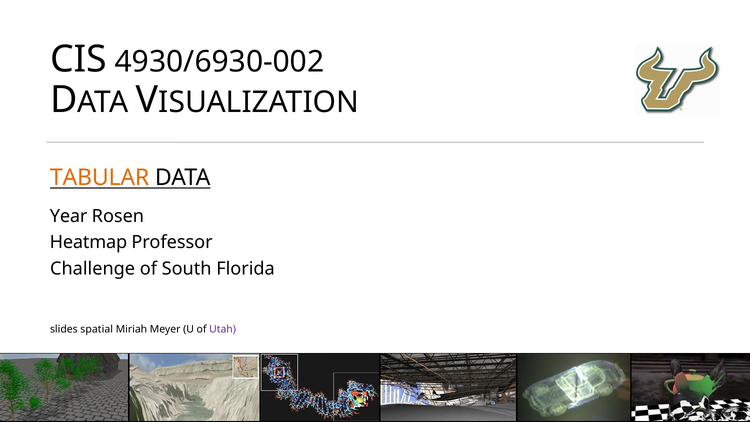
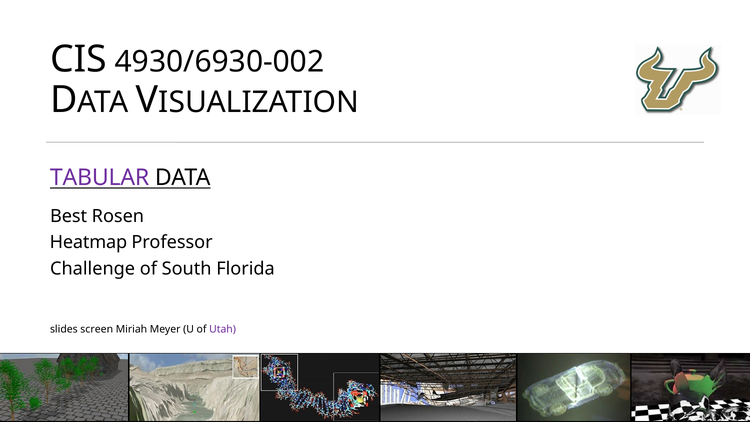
TABULAR colour: orange -> purple (100, 178)
Year: Year -> Best (69, 216)
spatial: spatial -> screen (97, 329)
